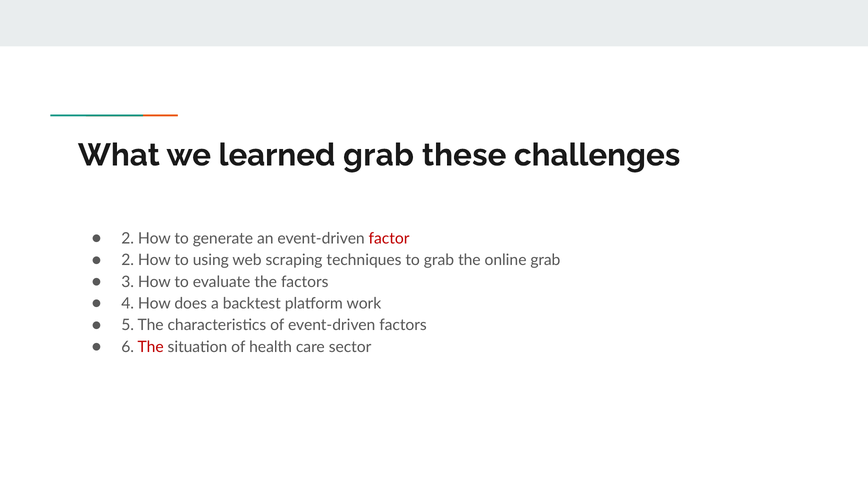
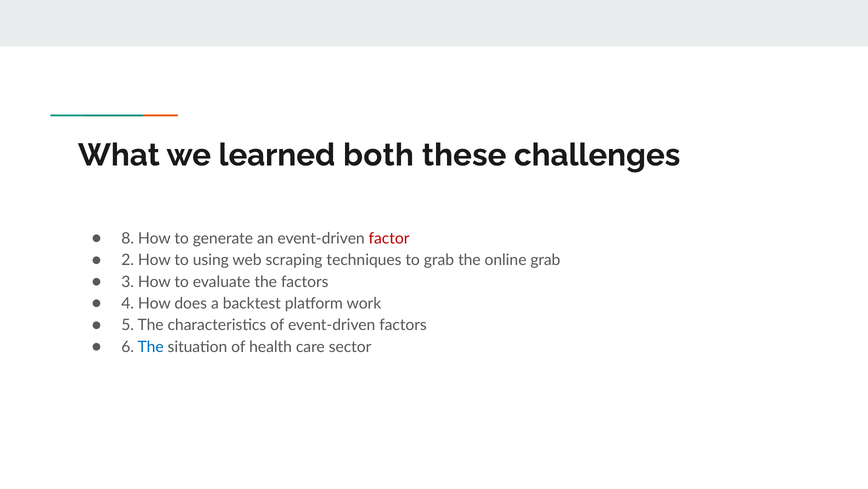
learned grab: grab -> both (378, 155)
2: 2 -> 8 (128, 238)
The colour: red -> blue (151, 346)
